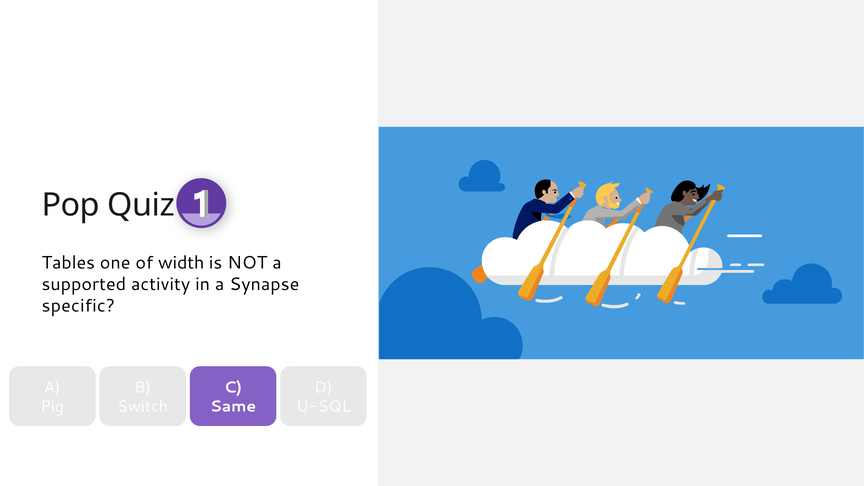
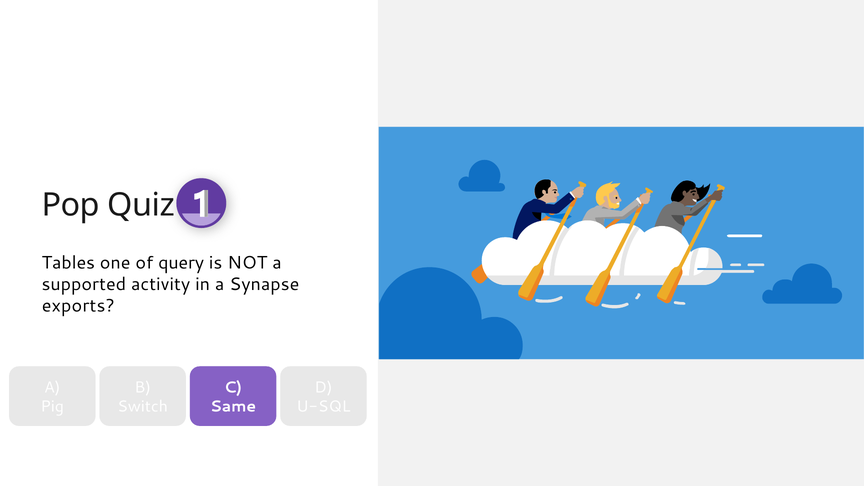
width: width -> query (181, 263)
specific: specific -> exports (78, 306)
